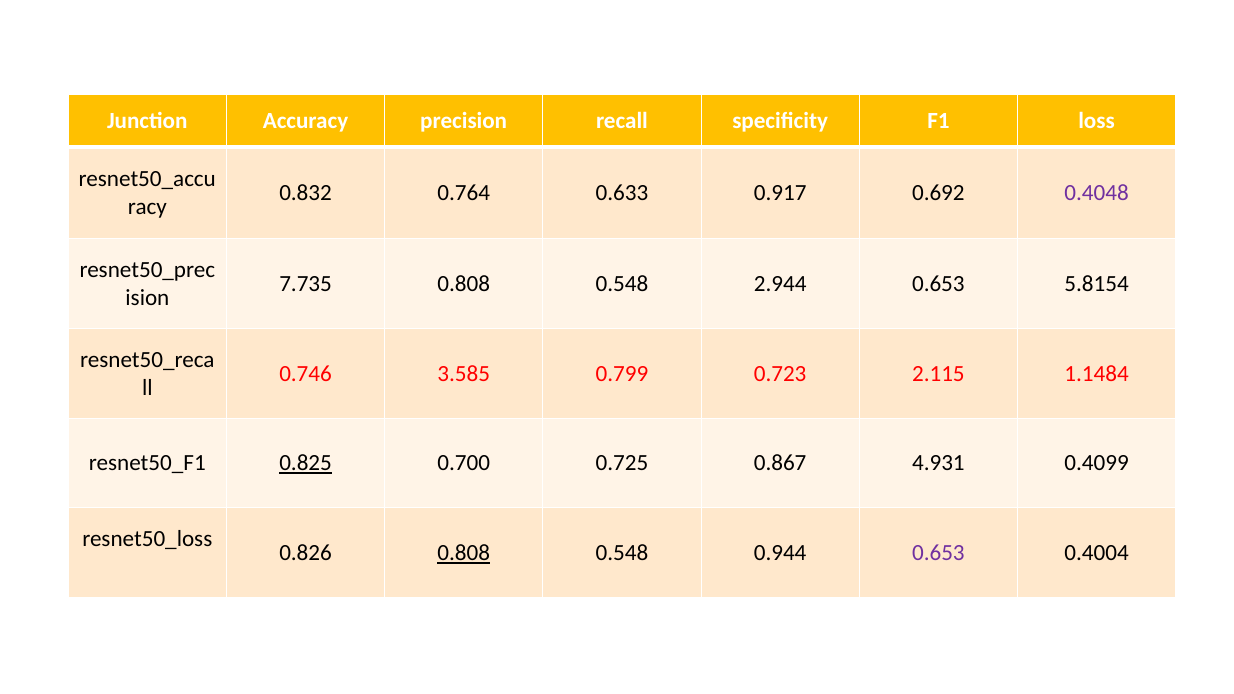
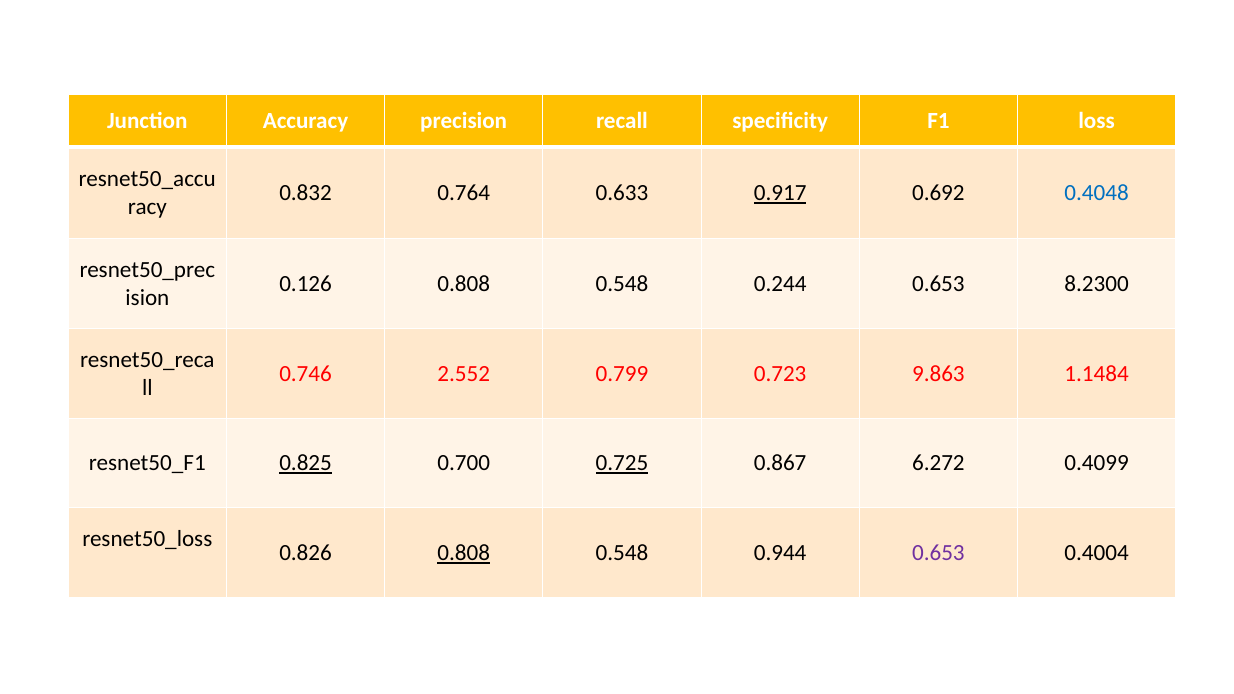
0.917 underline: none -> present (780, 193)
0.4048 colour: purple -> blue (1097, 193)
7.735: 7.735 -> 0.126 (306, 284)
2.944: 2.944 -> 0.244 (780, 284)
5.8154: 5.8154 -> 8.2300 (1097, 284)
3.585: 3.585 -> 2.552 (464, 374)
2.115: 2.115 -> 9.863 (938, 374)
0.725 underline: none -> present (622, 463)
4.931: 4.931 -> 6.272 (938, 463)
